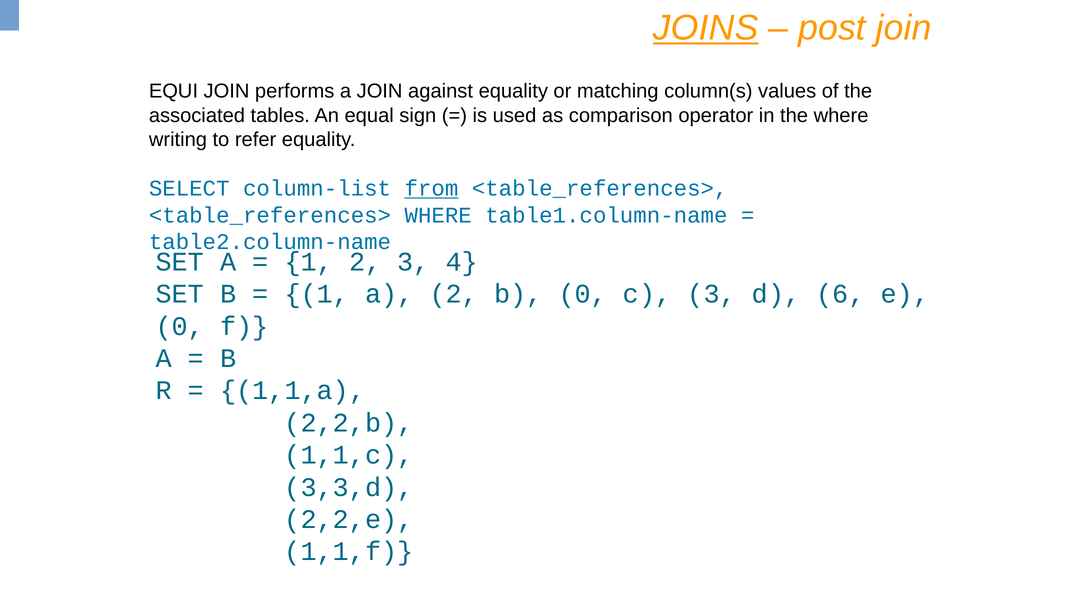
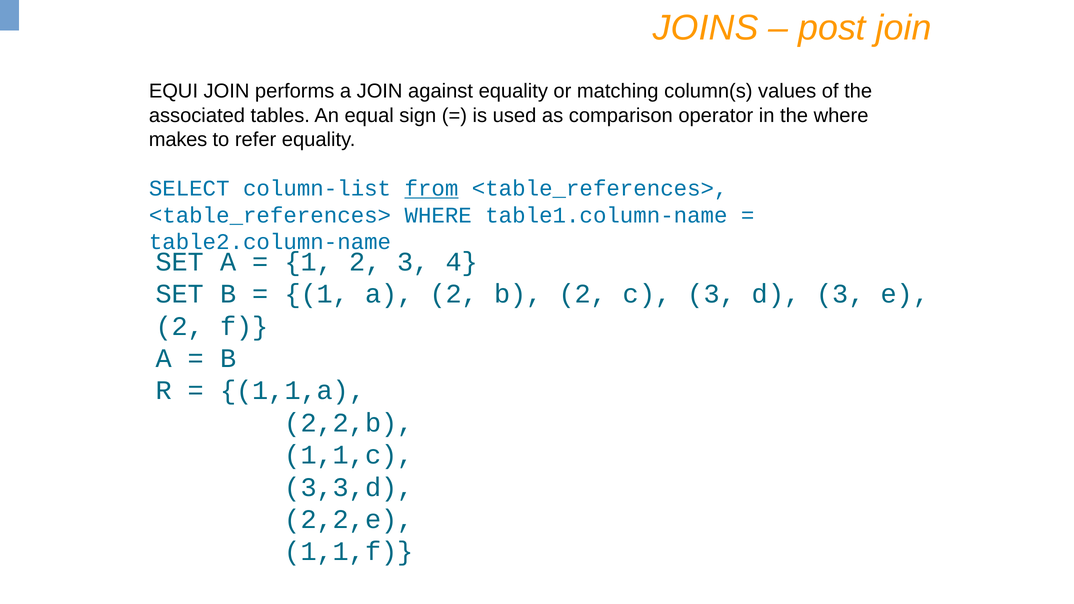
JOINS underline: present -> none (706, 28)
writing: writing -> makes (178, 140)
b 0: 0 -> 2 (583, 294)
d 6: 6 -> 3 (841, 294)
0: 0 -> 2 (180, 326)
